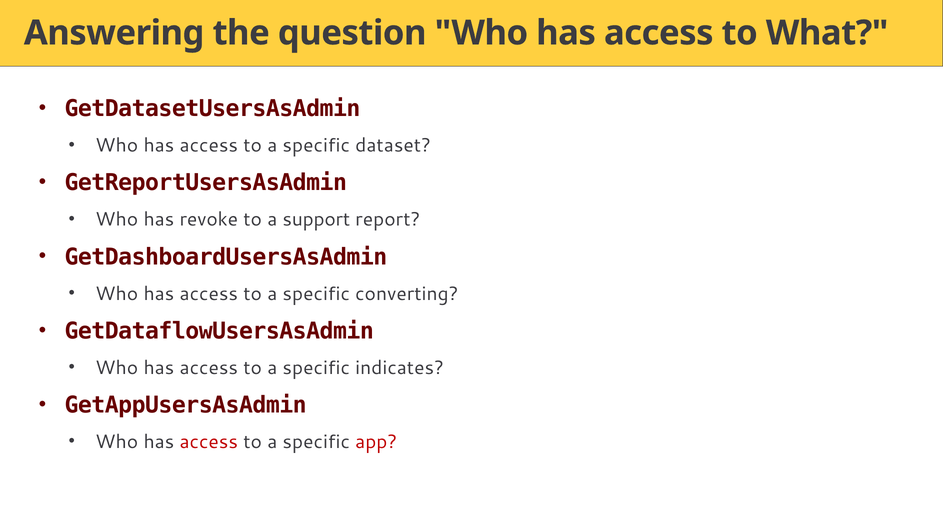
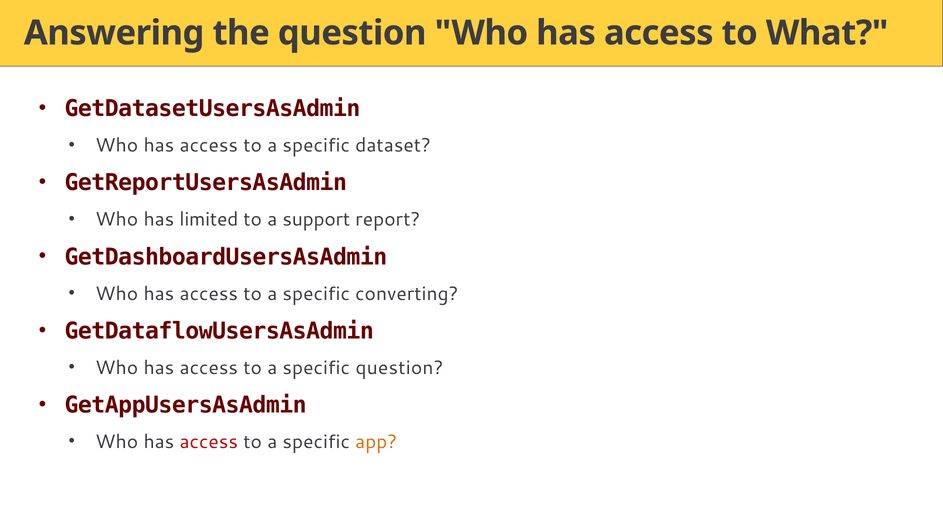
revoke: revoke -> limited (209, 219)
specific indicates: indicates -> question (400, 367)
app colour: red -> orange (376, 441)
